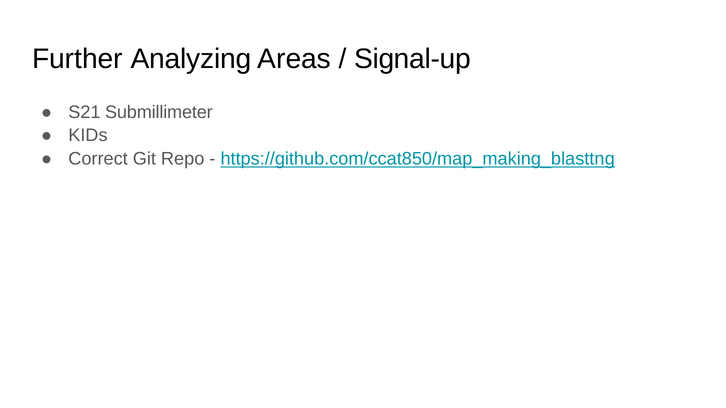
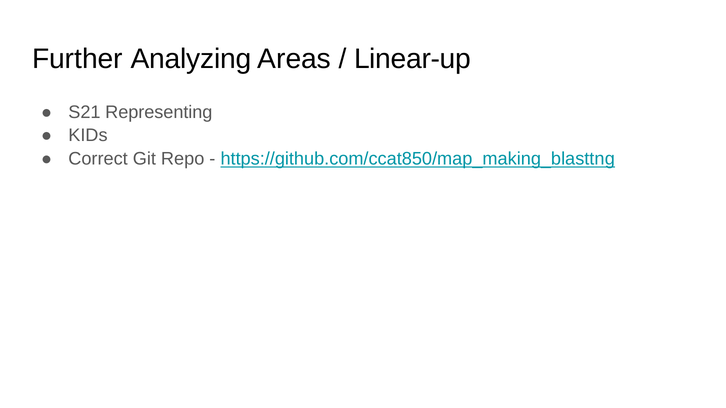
Signal-up: Signal-up -> Linear-up (413, 59)
Submillimeter: Submillimeter -> Representing (159, 112)
